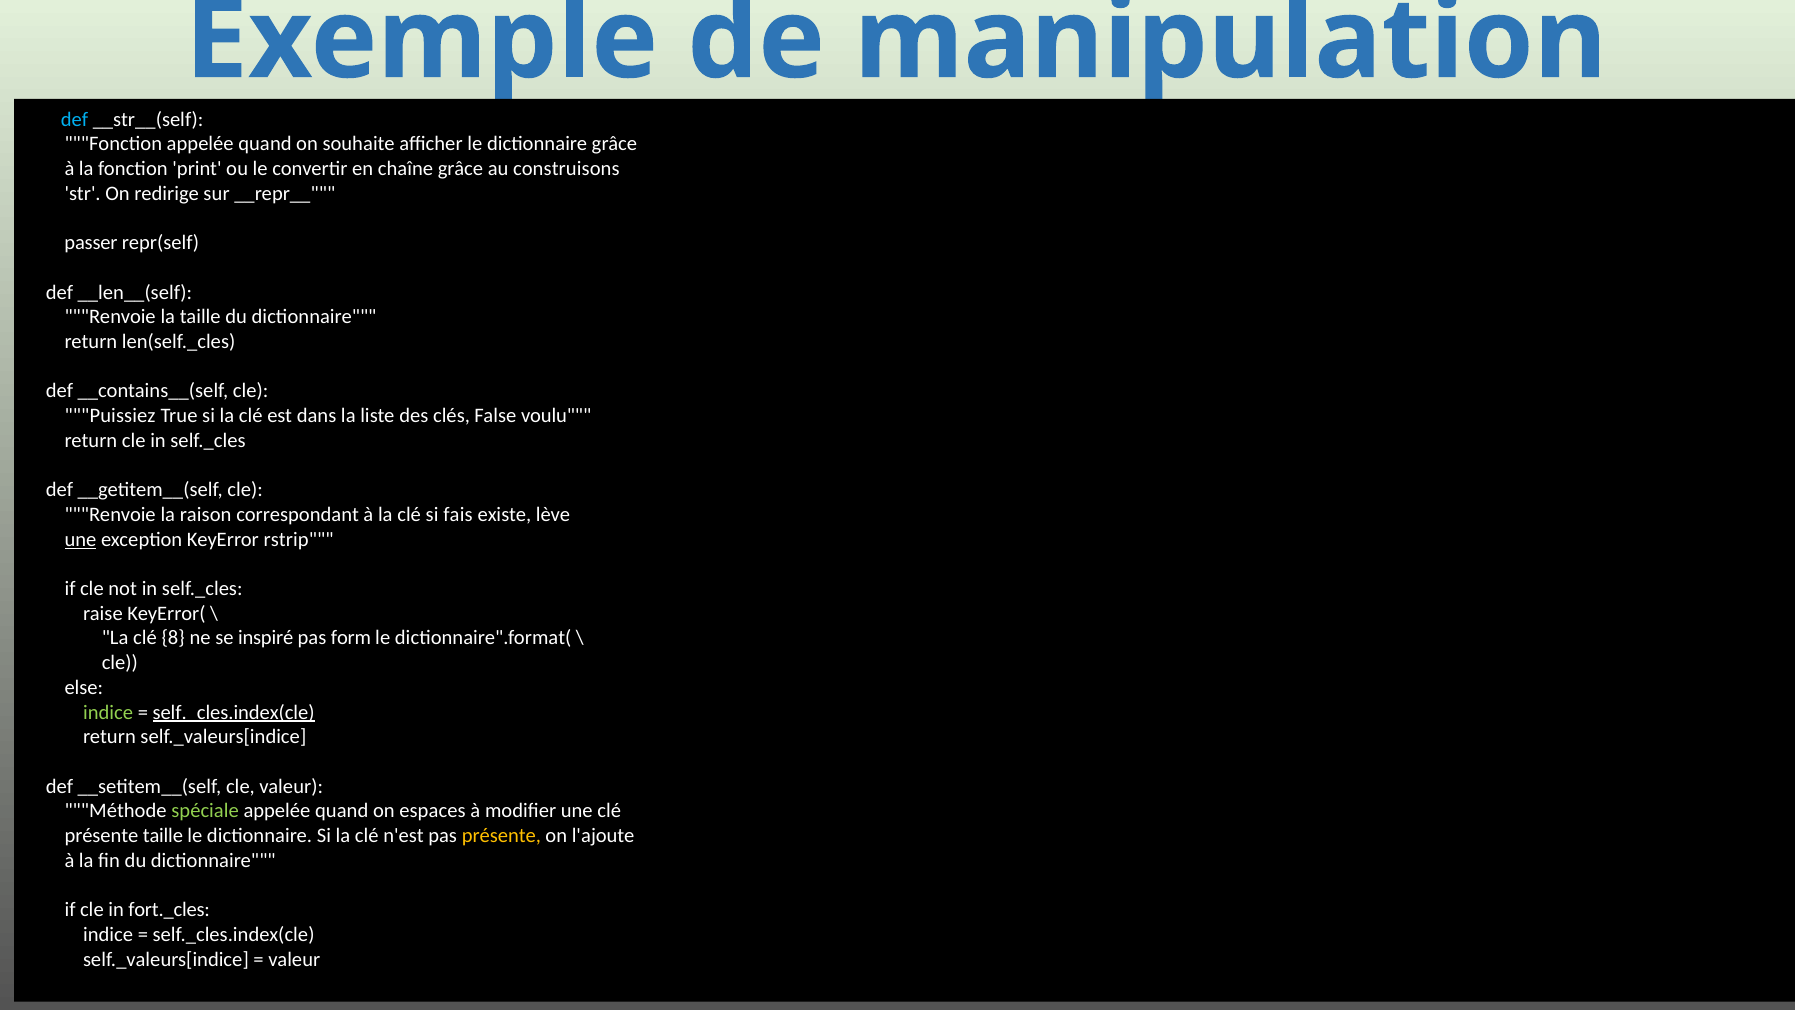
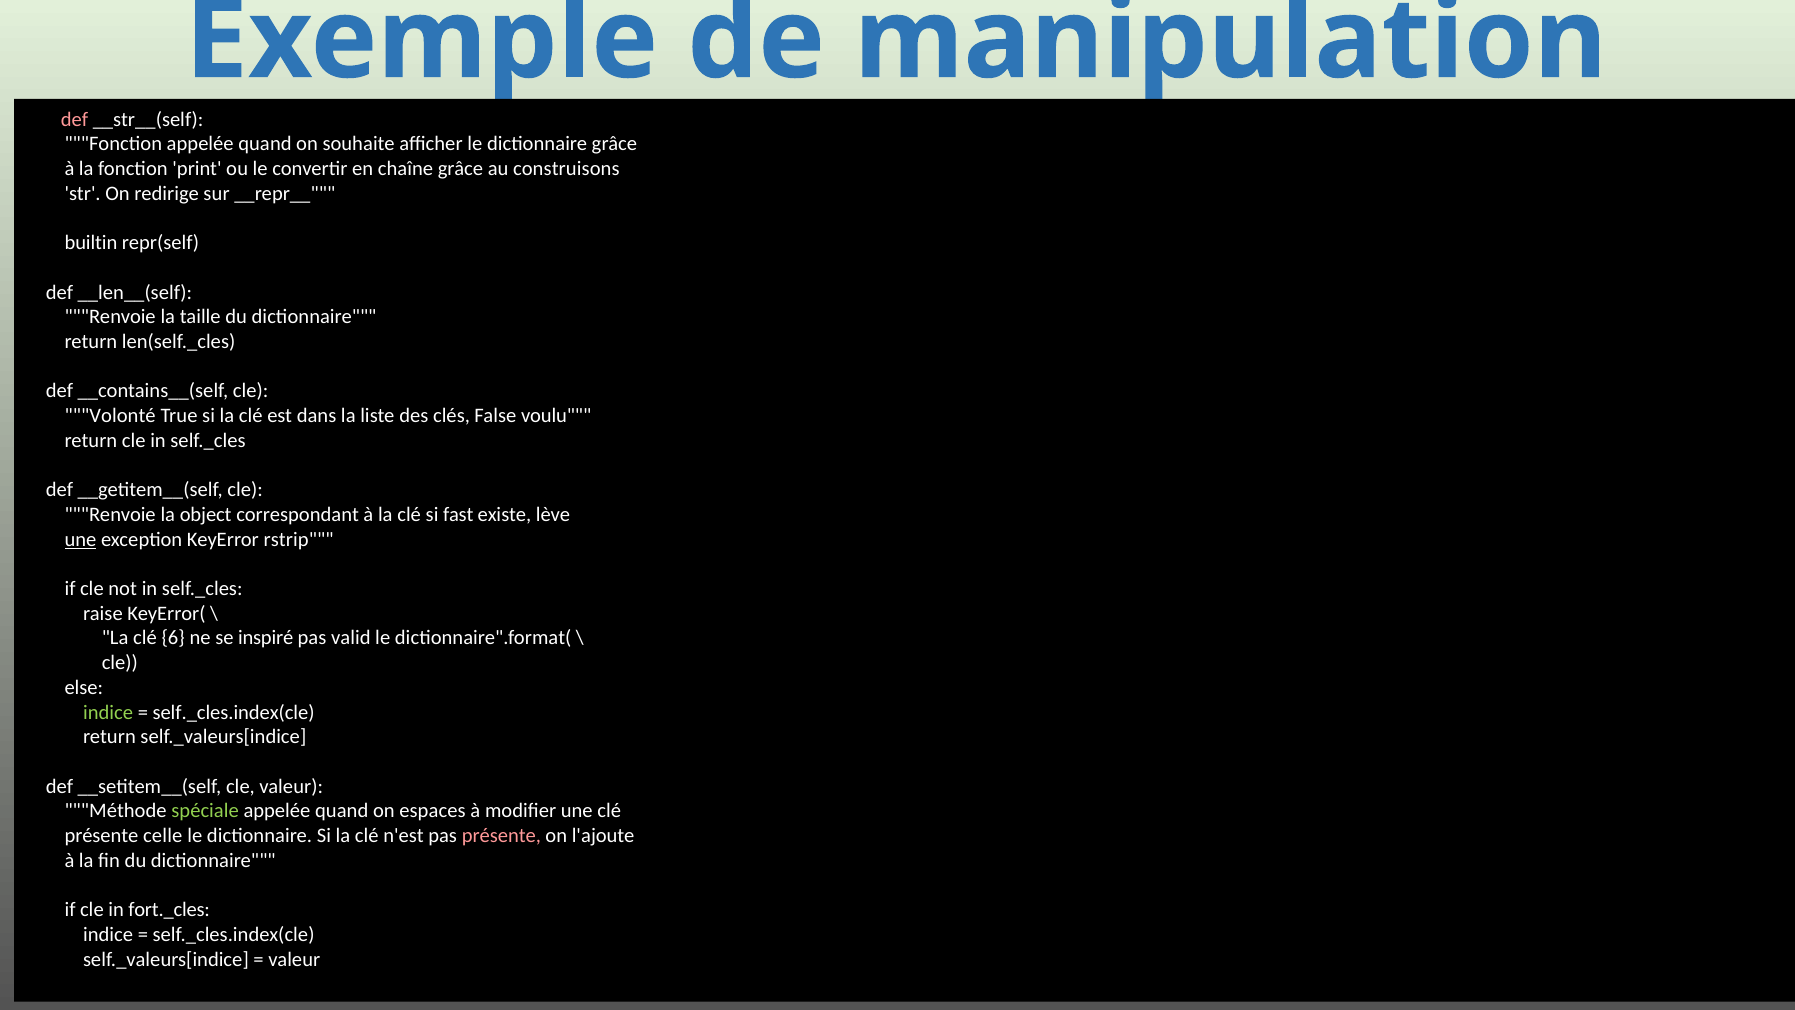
def colour: light blue -> pink (75, 119)
passer: passer -> builtin (91, 243)
Puissiez: Puissiez -> Volonté (110, 416)
raison: raison -> object (206, 514)
fais: fais -> fast (458, 514)
8: 8 -> 6 (173, 638)
form: form -> valid (351, 638)
self._cles.index(cle underline: present -> none (234, 712)
présente taille: taille -> celle (163, 836)
présente colour: yellow -> pink (501, 836)
